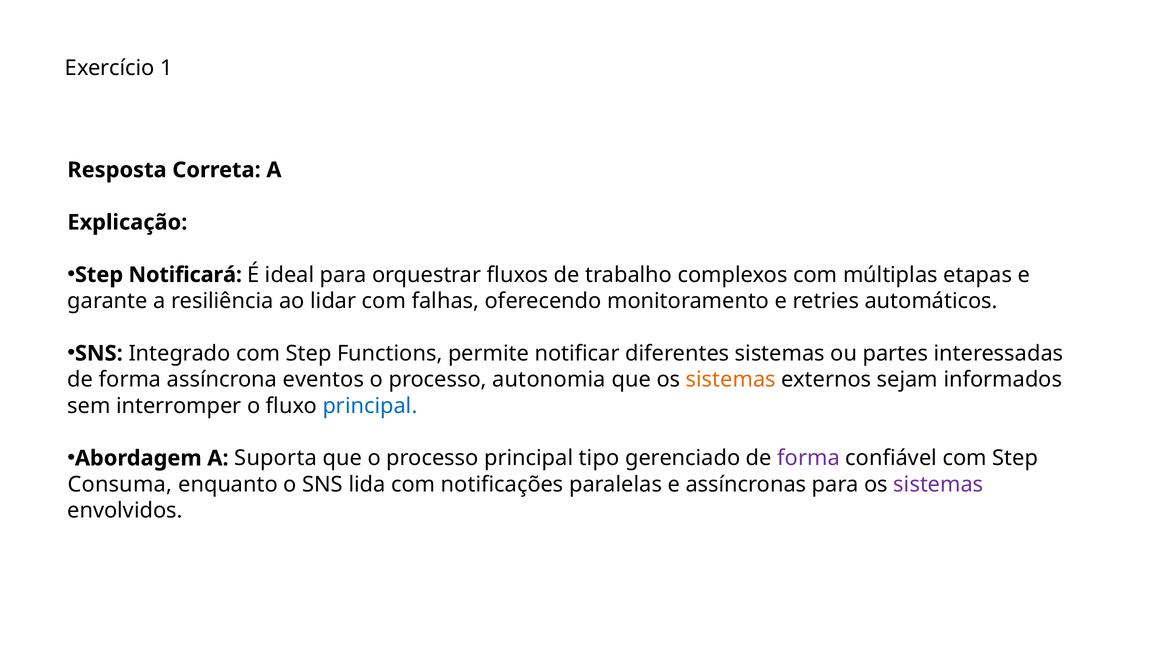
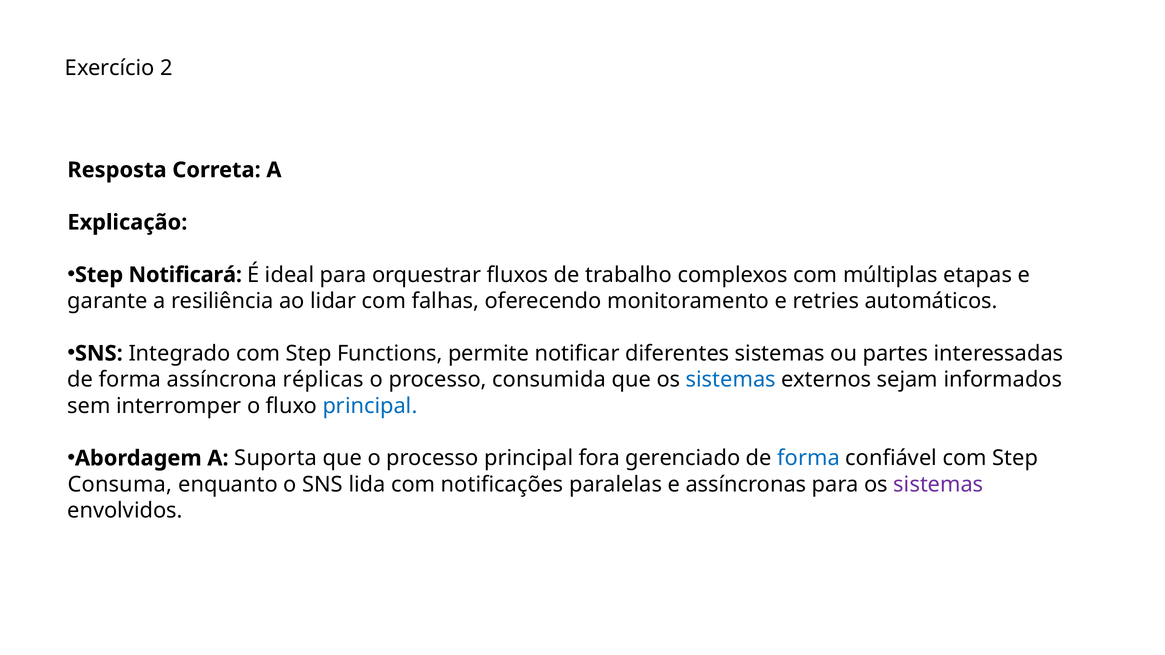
1: 1 -> 2 (166, 68)
eventos: eventos -> réplicas (323, 380)
autonomia: autonomia -> consumida (549, 380)
sistemas colour: orange -> blue (731, 380)
tipo: tipo -> fora (599, 458)
forma colour: purple -> blue (809, 458)
